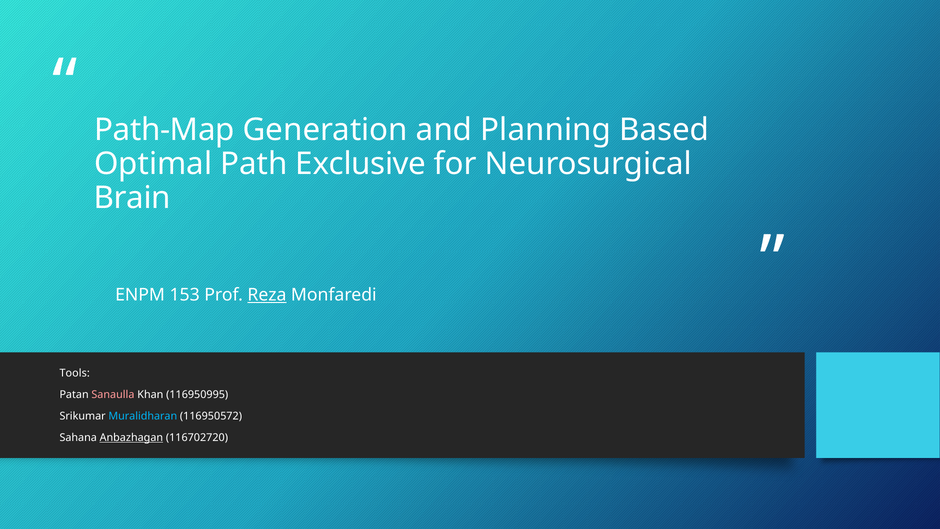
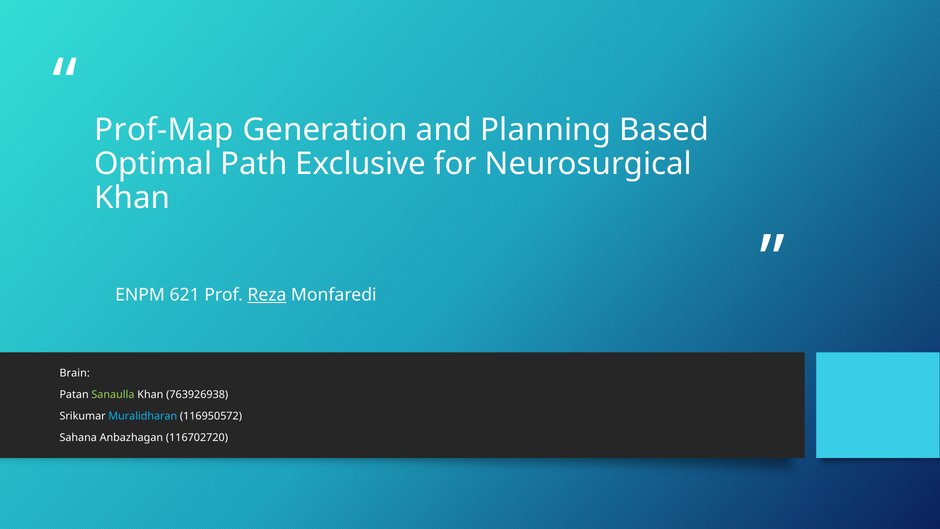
Path-Map: Path-Map -> Prof-Map (164, 130)
Brain: Brain -> Khan (132, 198)
153: 153 -> 621 (185, 295)
Tools: Tools -> Brain (75, 373)
Sanaulla colour: pink -> light green (113, 395)
116950995: 116950995 -> 763926938 (197, 395)
Anbazhagan underline: present -> none (131, 437)
